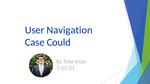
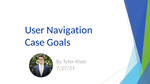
Could: Could -> Goals (59, 43)
